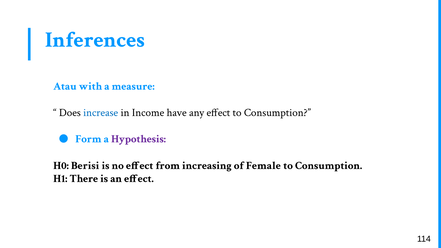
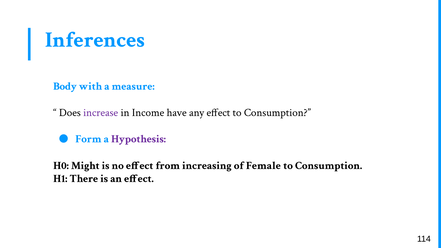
Atau: Atau -> Body (65, 86)
increase colour: blue -> purple (101, 113)
Berisi: Berisi -> Might (85, 165)
